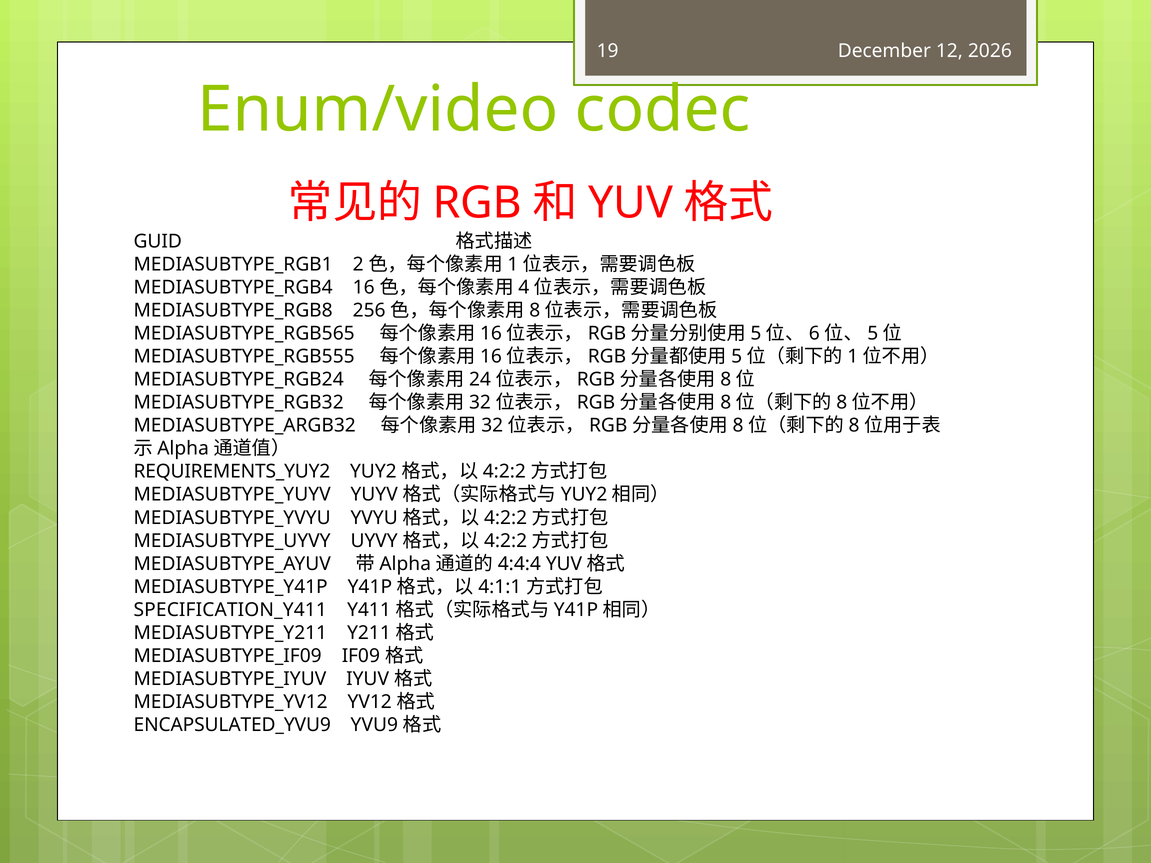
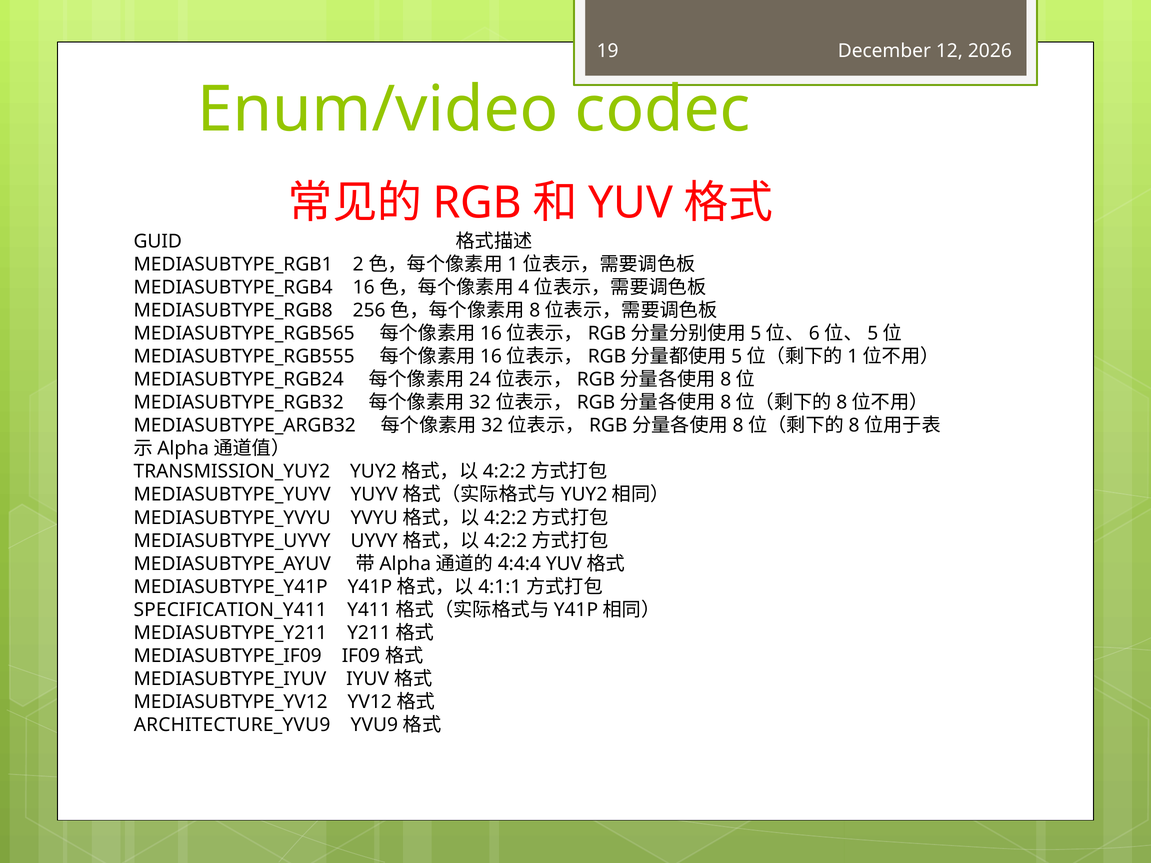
REQUIREMENTS_YUY2: REQUIREMENTS_YUY2 -> TRANSMISSION_YUY2 (232, 472)
ENCAPSULATED_YVU9: ENCAPSULATED_YVU9 -> ARCHITECTURE_YVU9 (232, 725)
